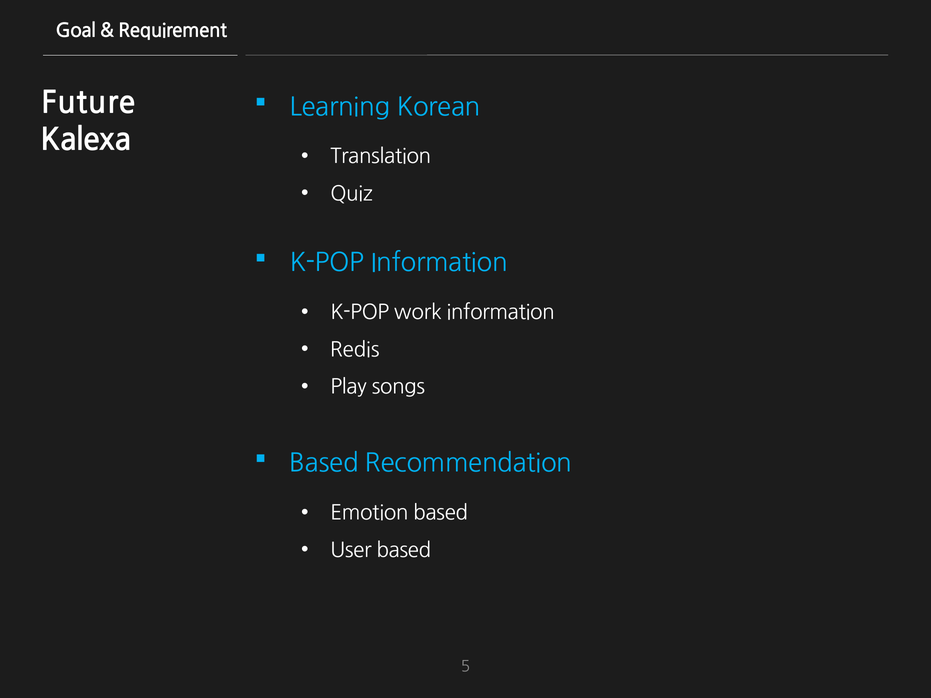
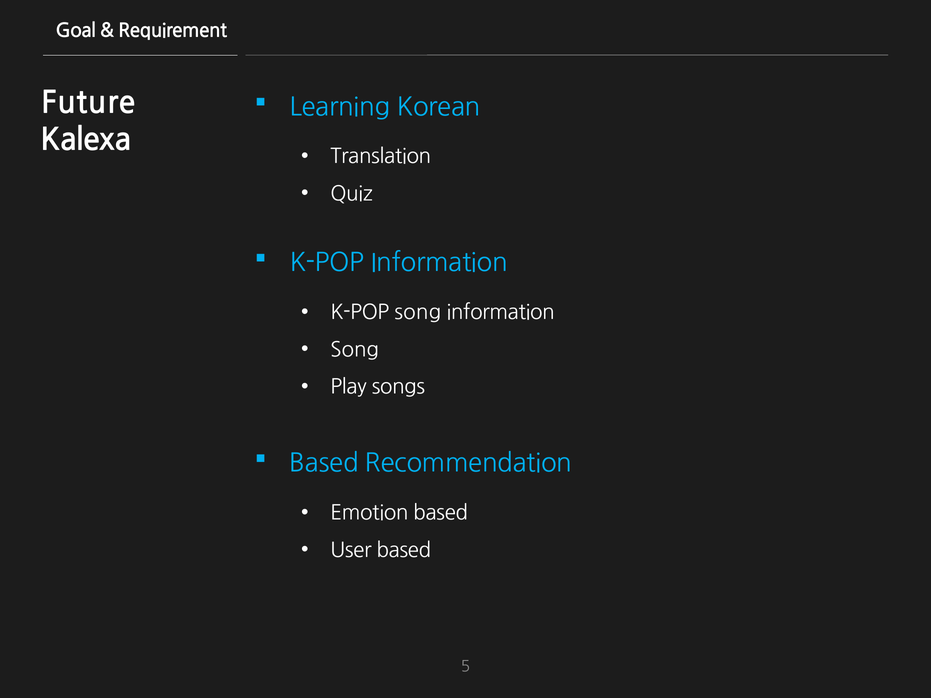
K-POP work: work -> song (418, 313)
Redis: Redis -> Song (355, 350)
